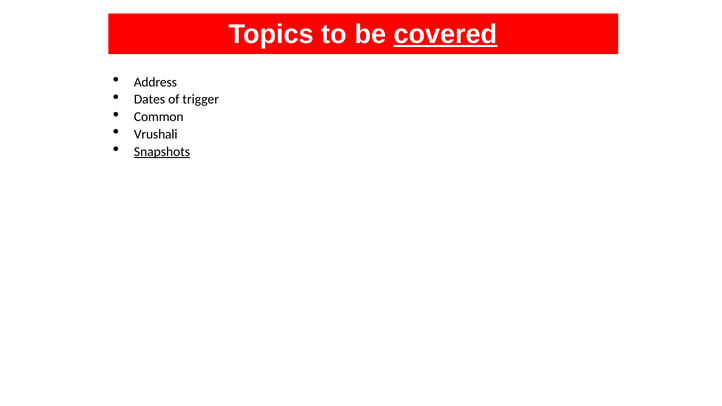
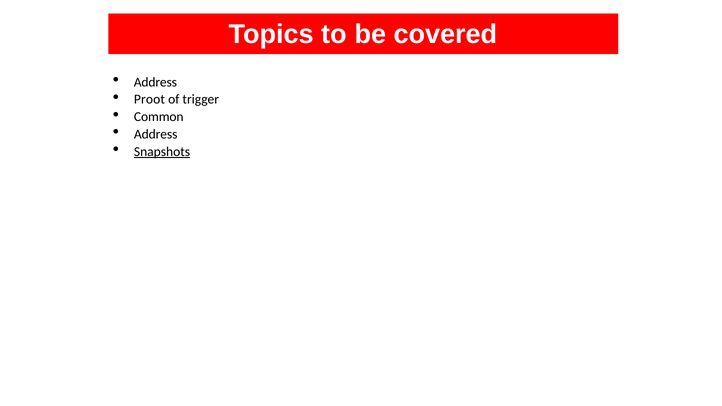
covered underline: present -> none (445, 34)
Dates: Dates -> Proot (149, 99)
Vrushali: Vrushali -> Address (156, 134)
